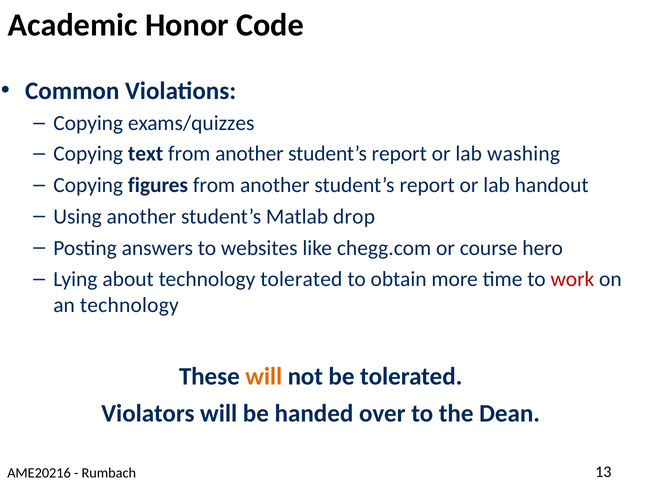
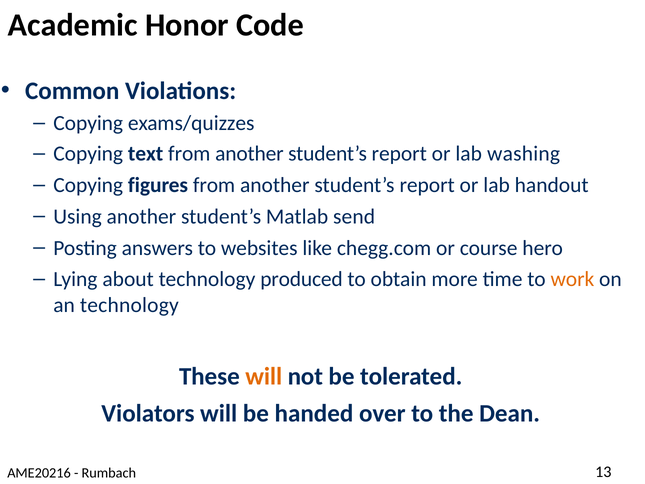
drop: drop -> send (354, 216)
technology tolerated: tolerated -> produced (301, 279)
work colour: red -> orange (572, 279)
